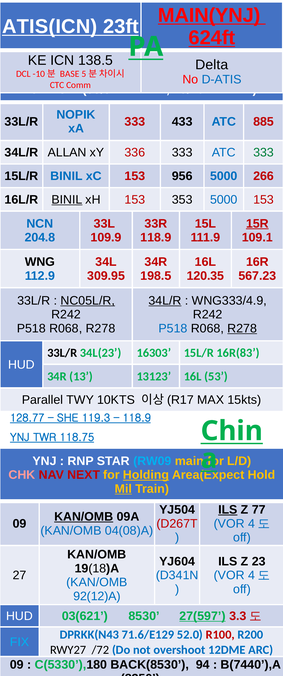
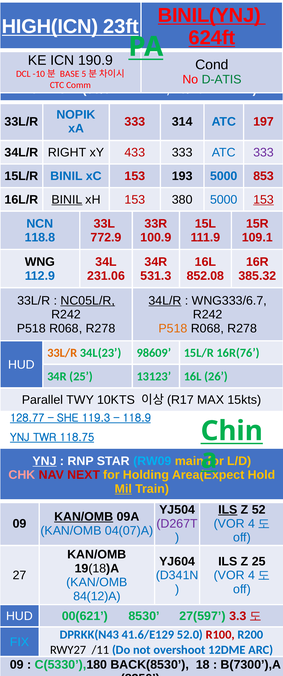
MAIN(YNJ: MAIN(YNJ -> BINIL(YNJ (209, 15)
ATIS(ICN: ATIS(ICN -> HIGH(ICN (50, 26)
138.5: 138.5 -> 190.9 (95, 61)
Delta: Delta -> Cond (212, 65)
D-ATIS colour: blue -> green (222, 80)
433: 433 -> 314 (182, 122)
885: 885 -> 197 (263, 122)
ALLAN: ALLAN -> RIGHT (67, 153)
336: 336 -> 433 (135, 153)
333 colour: green -> purple (263, 153)
956: 956 -> 193 (182, 176)
266: 266 -> 853 (263, 176)
353: 353 -> 380 (182, 200)
153 underline: none -> present (263, 200)
15R underline: present -> none (257, 224)
204.8: 204.8 -> 118.8 (40, 238)
109.9: 109.9 -> 772.9 (106, 238)
118.9: 118.9 -> 100.9 (156, 238)
309.95: 309.95 -> 231.06 (106, 276)
198.5: 198.5 -> 531.3 (156, 276)
120.35: 120.35 -> 852.08 (205, 276)
567.23: 567.23 -> 385.32 (257, 276)
WNG333/4.9: WNG333/4.9 -> WNG333/6.7 (229, 301)
P518 colour: blue -> orange (173, 329)
R278 underline: present -> none (242, 329)
33L/R colour: black -> orange (62, 353)
16303: 16303 -> 98609 (154, 353)
16R(83: 16R(83 -> 16R(76 (238, 353)
34R 13: 13 -> 25 (81, 377)
53: 53 -> 26 (216, 377)
YNJ underline: none -> present (45, 462)
Holding underline: present -> none (146, 476)
77: 77 -> 52 (259, 511)
D267T colour: red -> purple (177, 524)
04(08)A: 04(08)A -> 04(07)A (129, 531)
Z 23: 23 -> 25 (259, 562)
92(12)A: 92(12)A -> 84(12)A (97, 597)
03(621: 03(621 -> 00(621 (85, 617)
27(597 underline: present -> none (202, 617)
71.6/E129: 71.6/E129 -> 41.6/E129 (148, 636)
/72: /72 -> /11 (100, 651)
94: 94 -> 18 (203, 666)
B(7440’),A: B(7440’),A -> B(7300’),A (251, 666)
